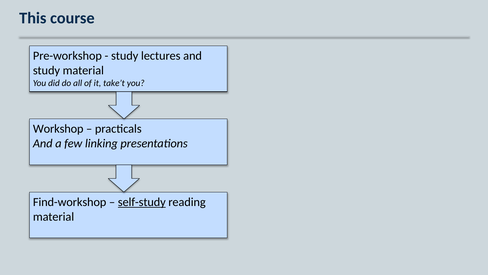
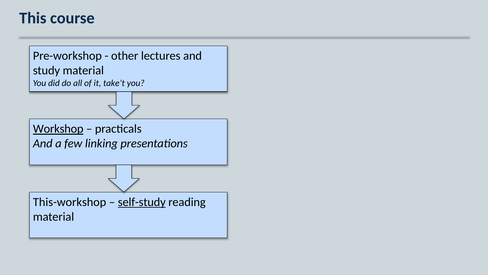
study: study -> other (125, 56)
Workshop underline: none -> present (58, 129)
Find-workshop: Find-workshop -> This-workshop (70, 202)
